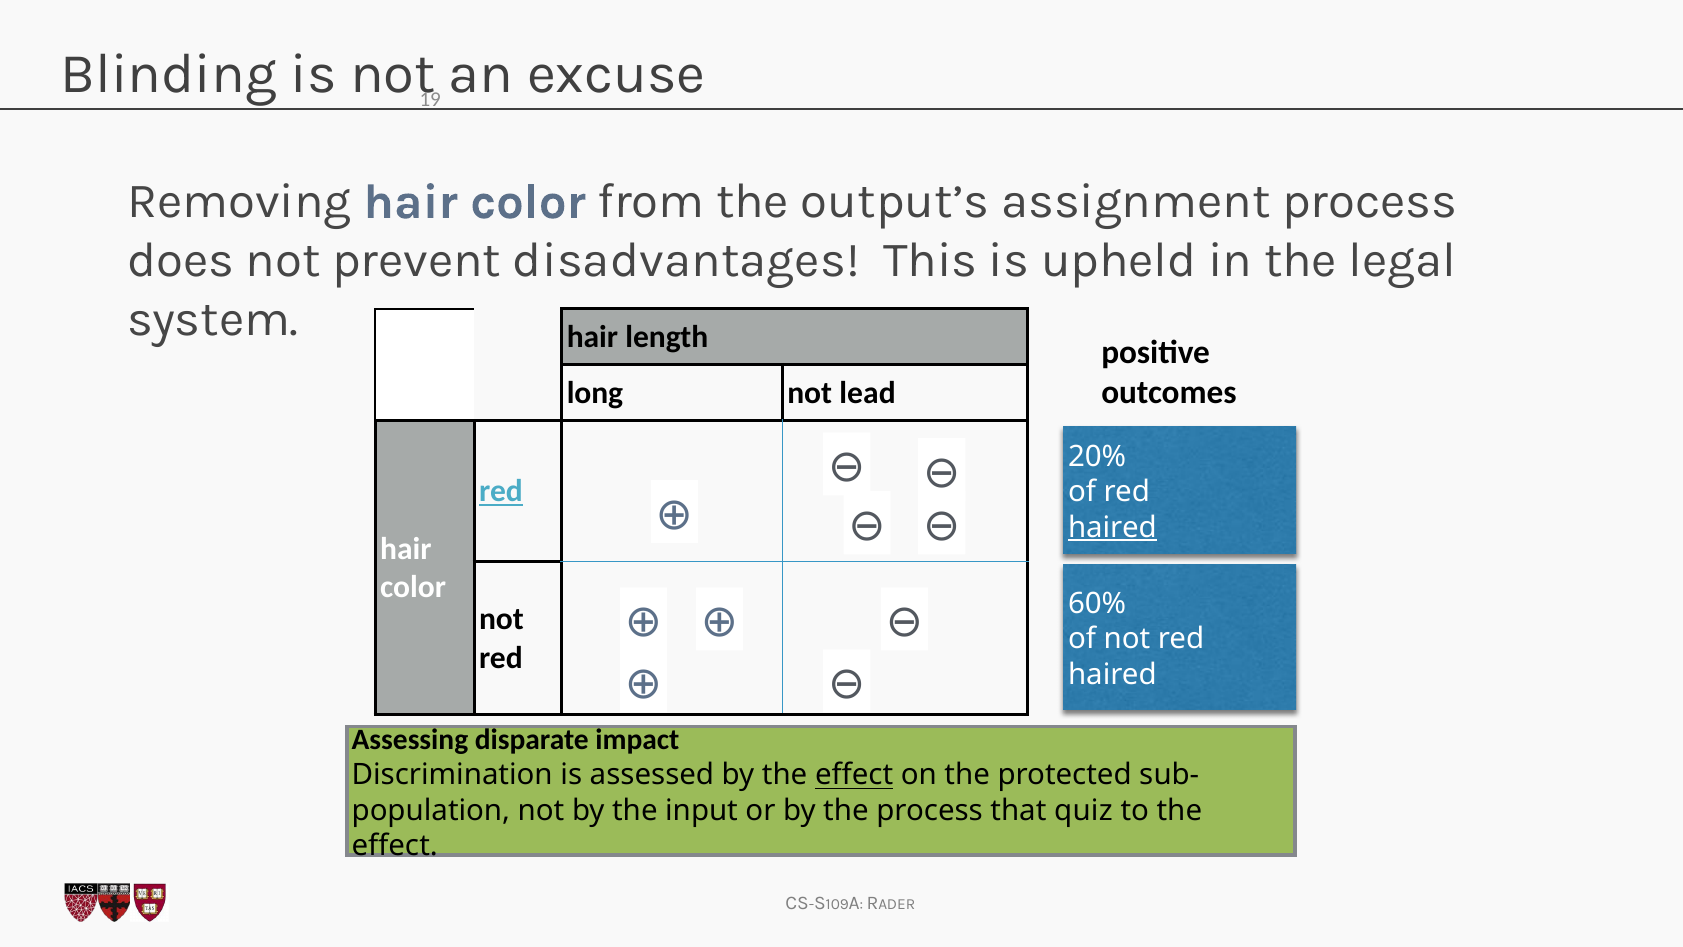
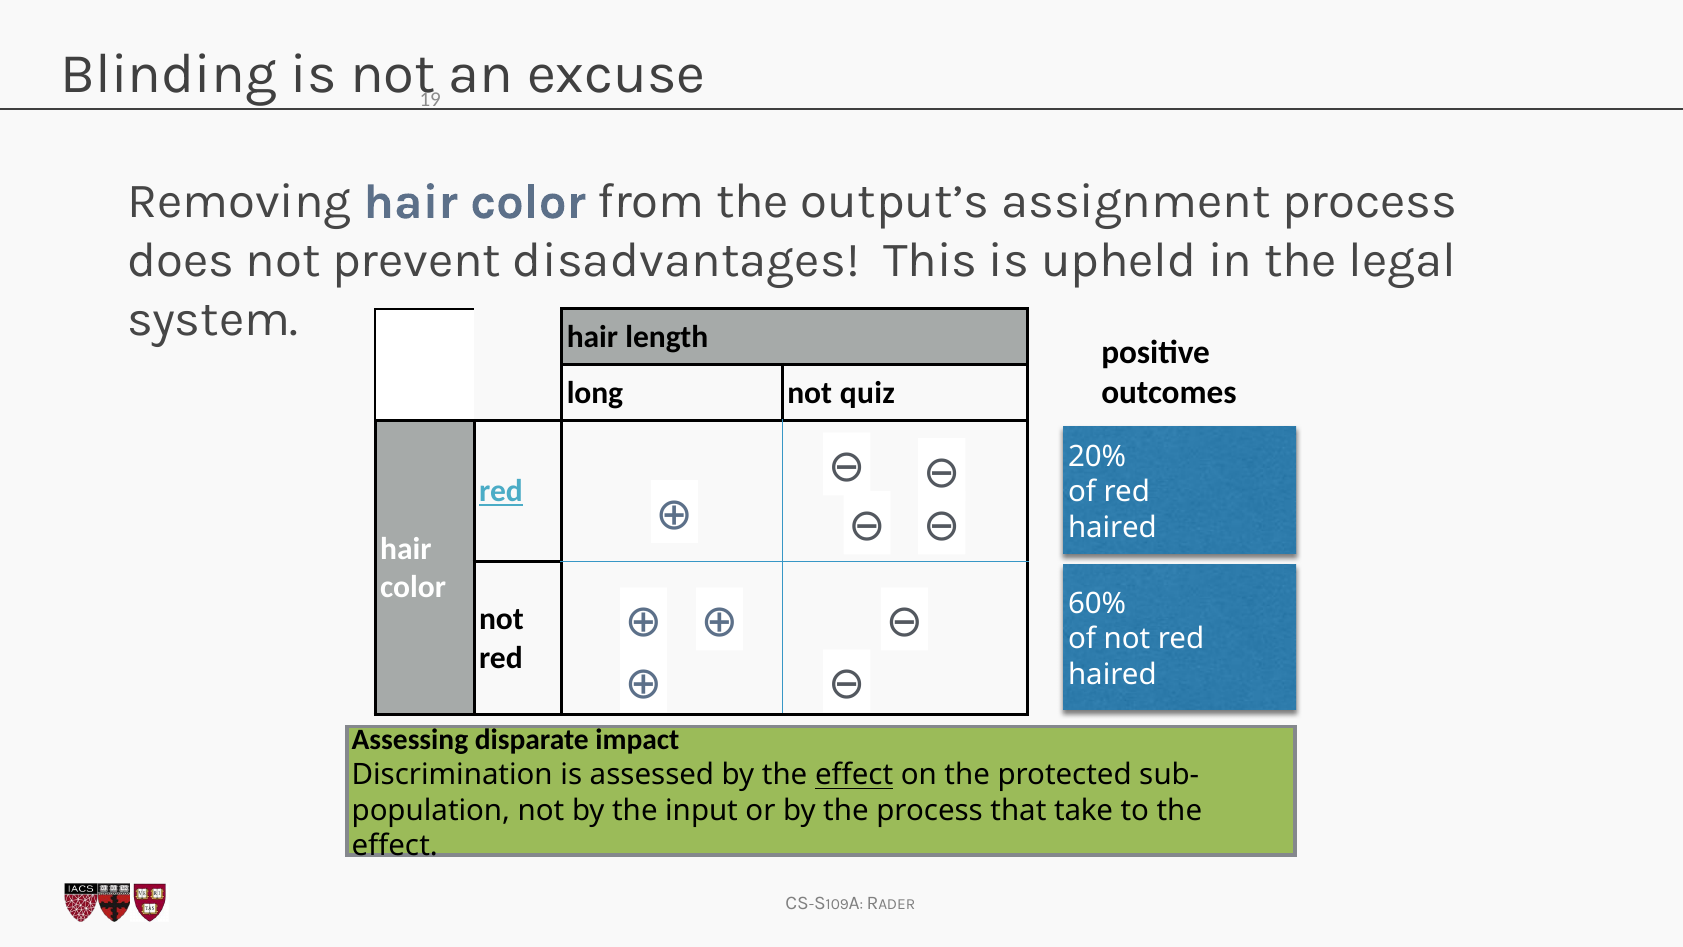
lead: lead -> quiz (867, 393)
haired underline: present -> none (1112, 528)
quiz: quiz -> take (1084, 810)
